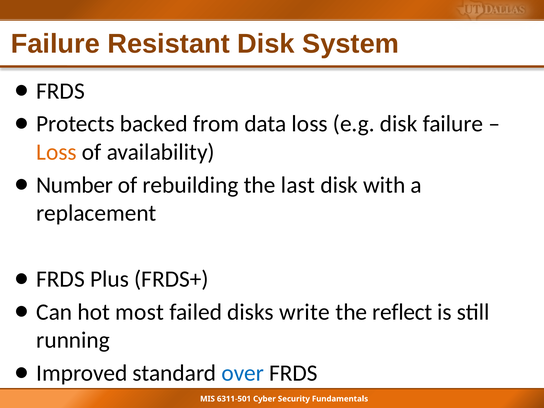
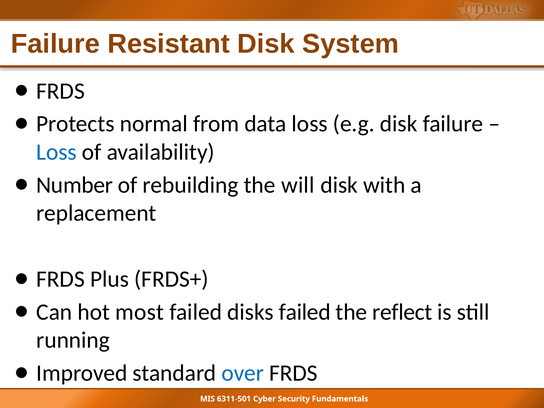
backed: backed -> normal (154, 124)
Loss colour: orange -> blue (56, 152)
last: last -> will (298, 185)
disks write: write -> failed (305, 312)
